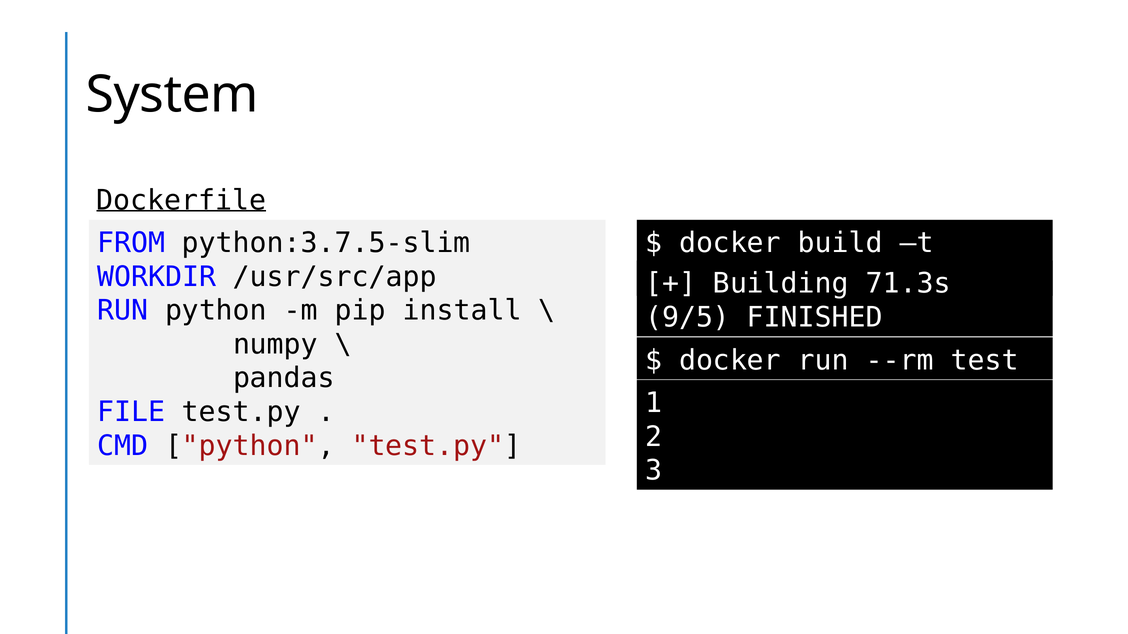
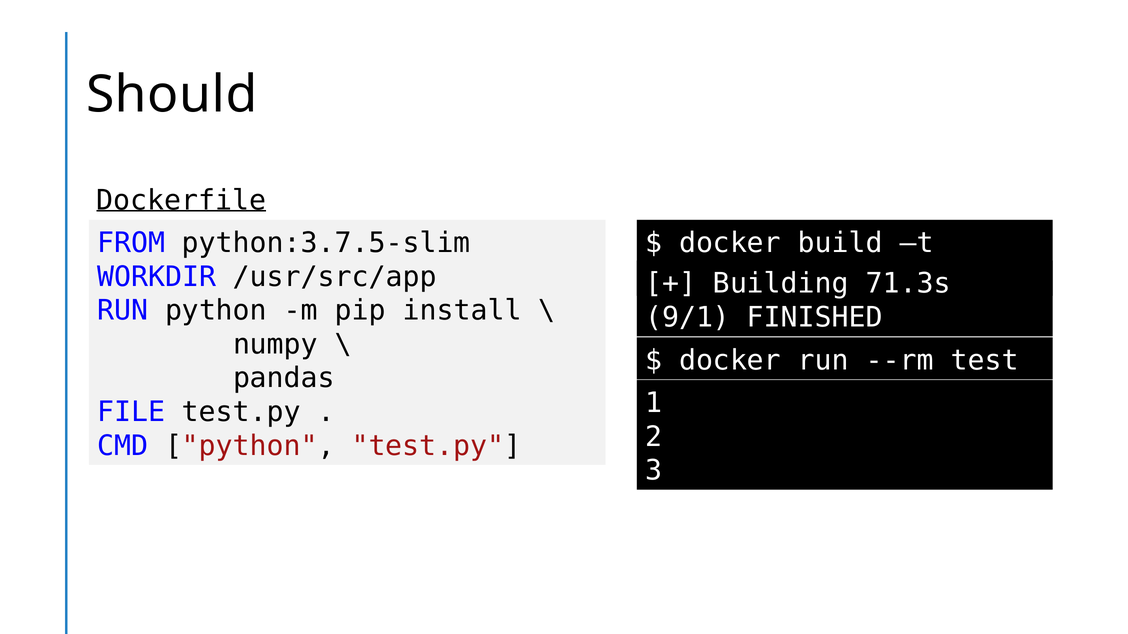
System: System -> Should (172, 95)
9/5: 9/5 -> 9/1 (688, 318)
